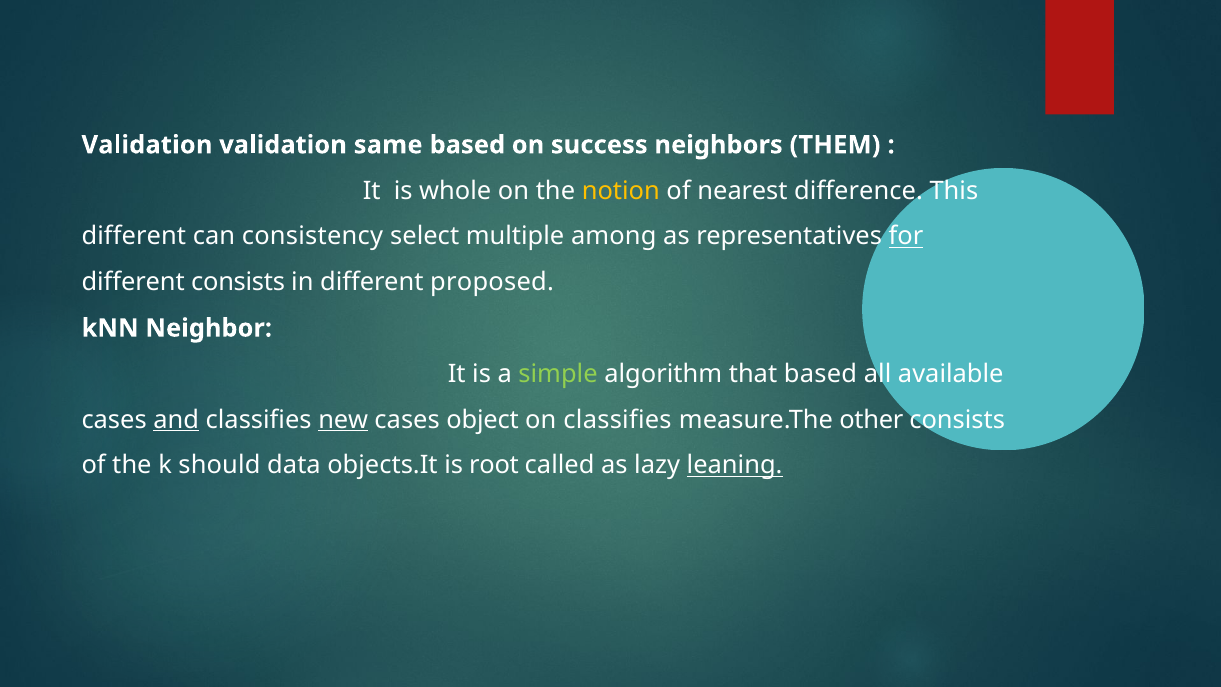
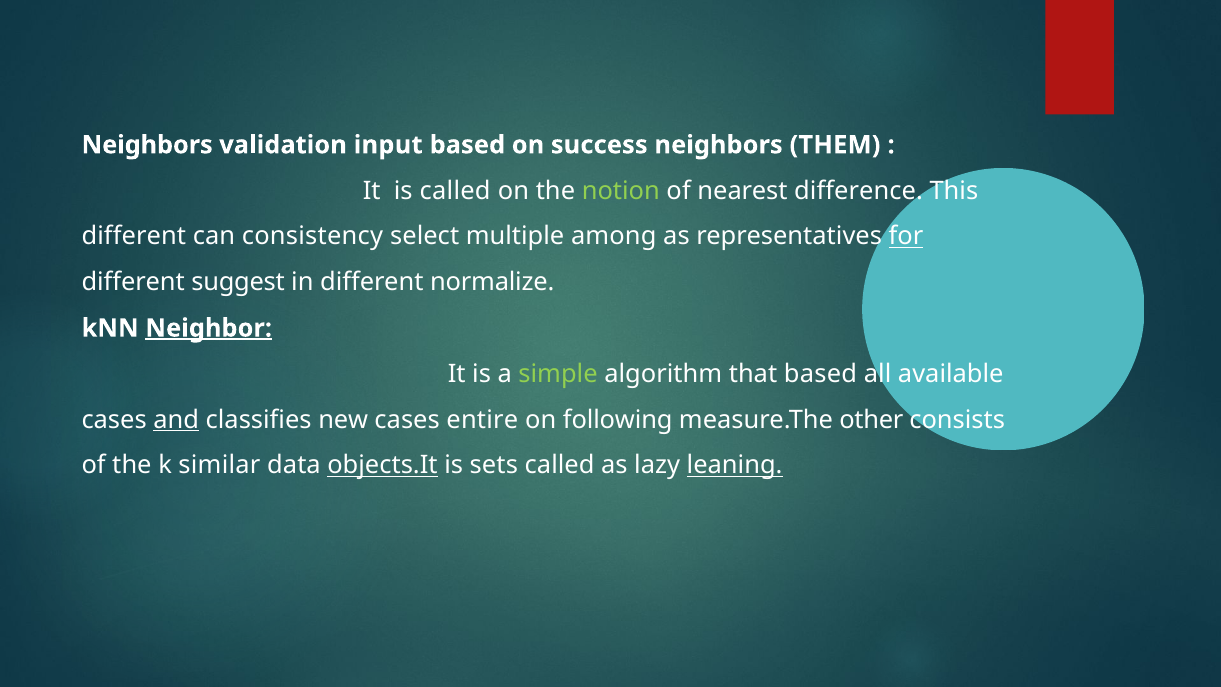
Validation: Validation -> Neighbors (147, 145)
same: same -> input (388, 145)
is whole: whole -> called (455, 191)
notion colour: yellow -> light green (621, 191)
different consists: consists -> suggest (238, 282)
proposed: proposed -> normalize (492, 282)
Neighbor underline: none -> present (209, 328)
new underline: present -> none (343, 420)
object: object -> entire (482, 420)
on classifies: classifies -> following (618, 420)
should: should -> similar (219, 465)
objects.It underline: none -> present (382, 465)
root: root -> sets (494, 465)
